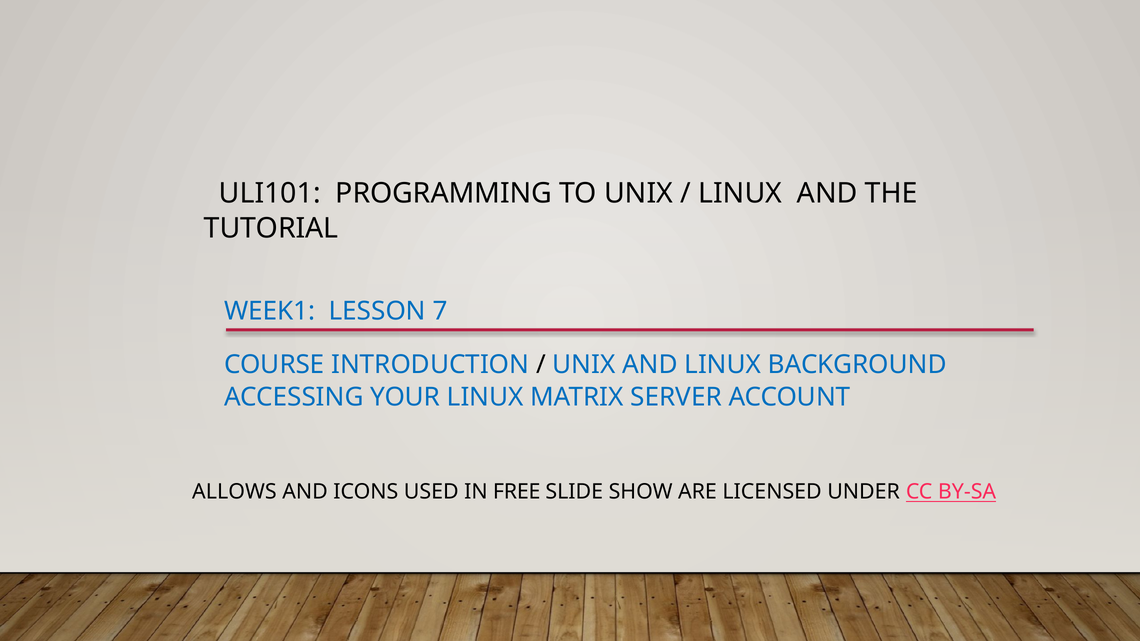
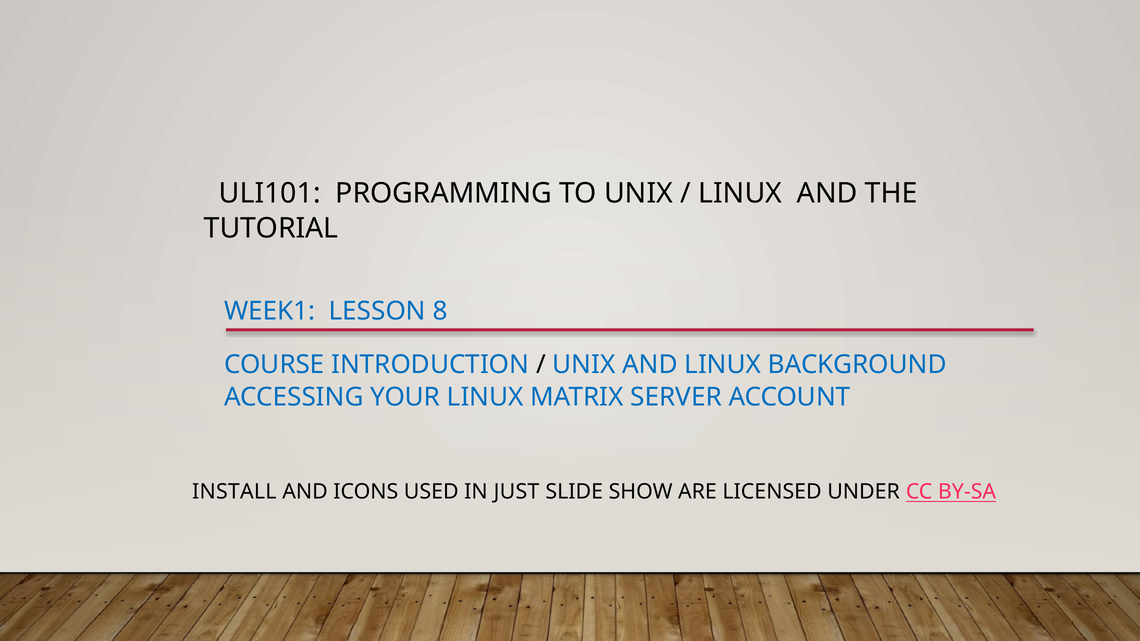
7: 7 -> 8 (440, 311)
ALLOWS: ALLOWS -> INSTALL (234, 492)
FREE: FREE -> JUST (516, 492)
